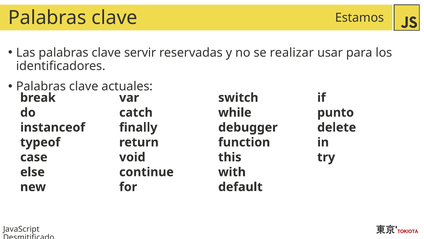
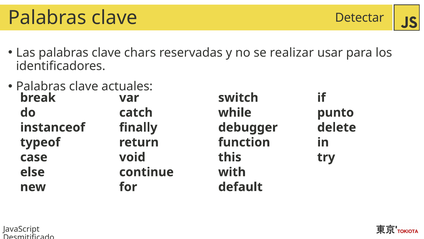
Estamos: Estamos -> Detectar (360, 18)
servir: servir -> chars (140, 53)
